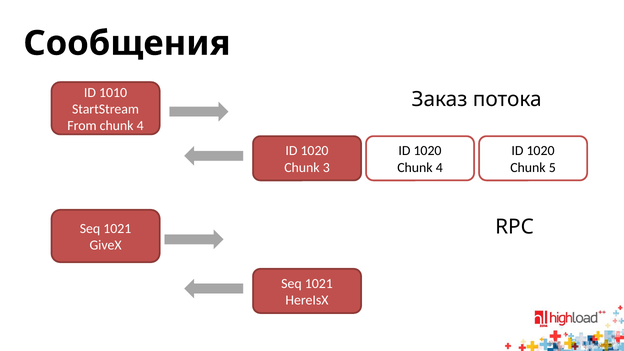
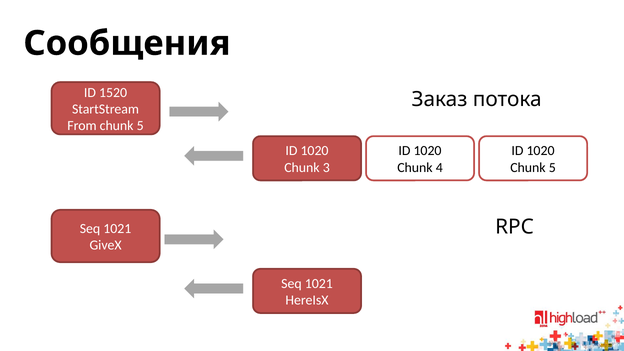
1010: 1010 -> 1520 (113, 93)
From chunk 4: 4 -> 5 (140, 126)
